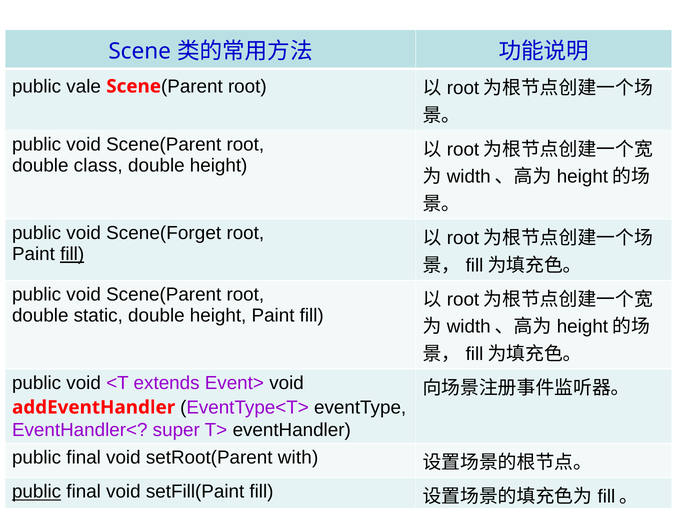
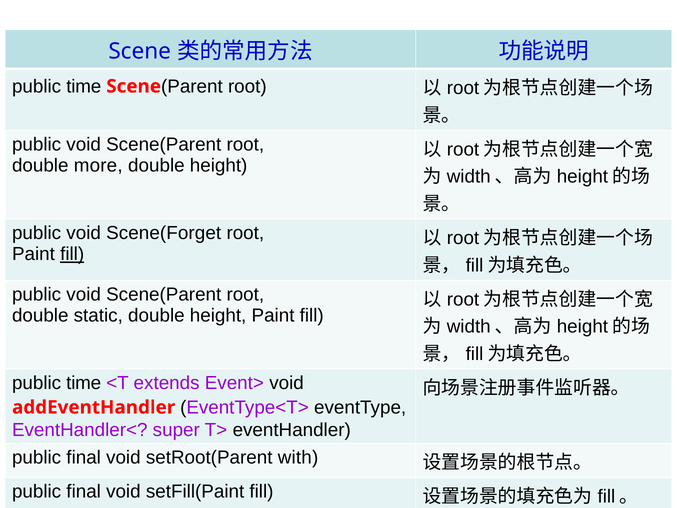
vale: vale -> time (84, 86)
class: class -> more (98, 165)
void: void -> time (84, 383)
public underline: present -> none (37, 492)
